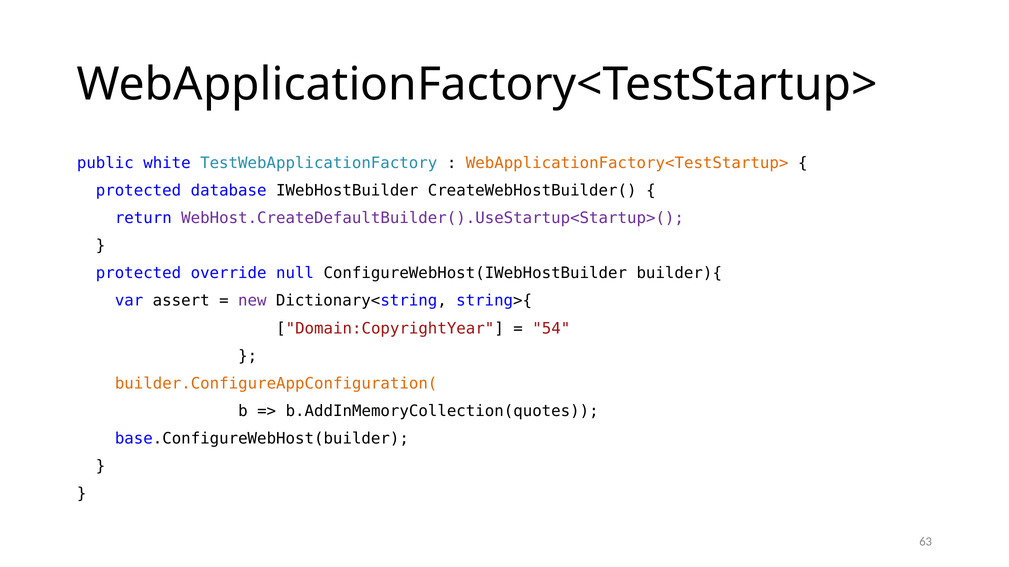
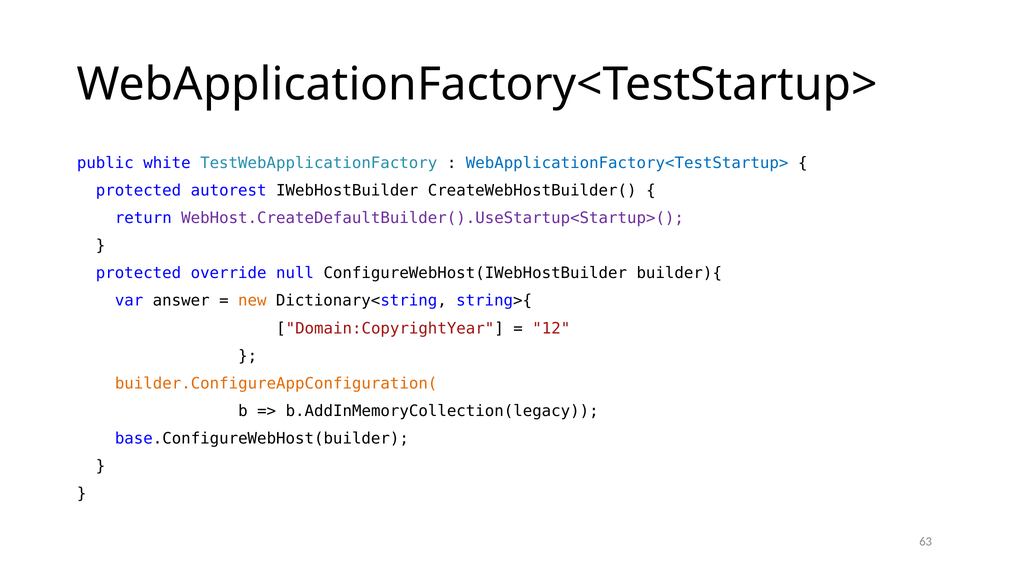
WebApplicationFactory<TestStartup> colour: orange -> blue (627, 163)
database: database -> autorest (229, 191)
assert: assert -> answer (181, 301)
new colour: purple -> orange (252, 301)
54: 54 -> 12 (551, 329)
b.AddInMemoryCollection(quotes: b.AddInMemoryCollection(quotes -> b.AddInMemoryCollection(legacy (442, 411)
